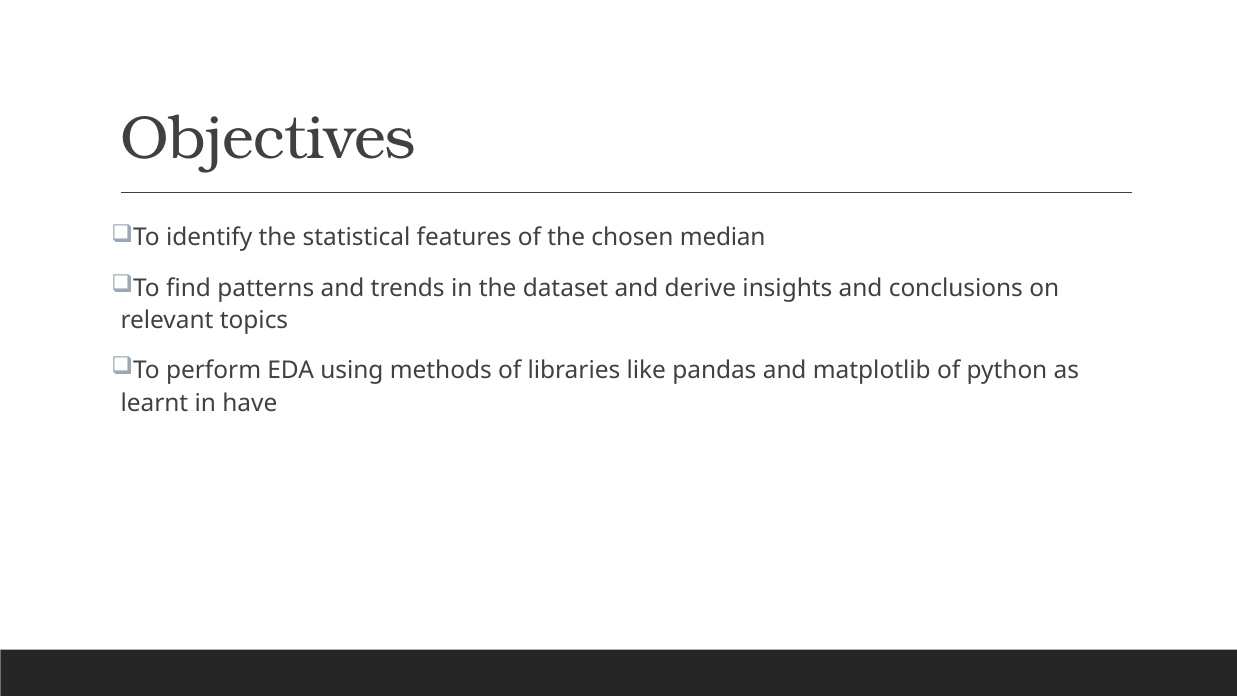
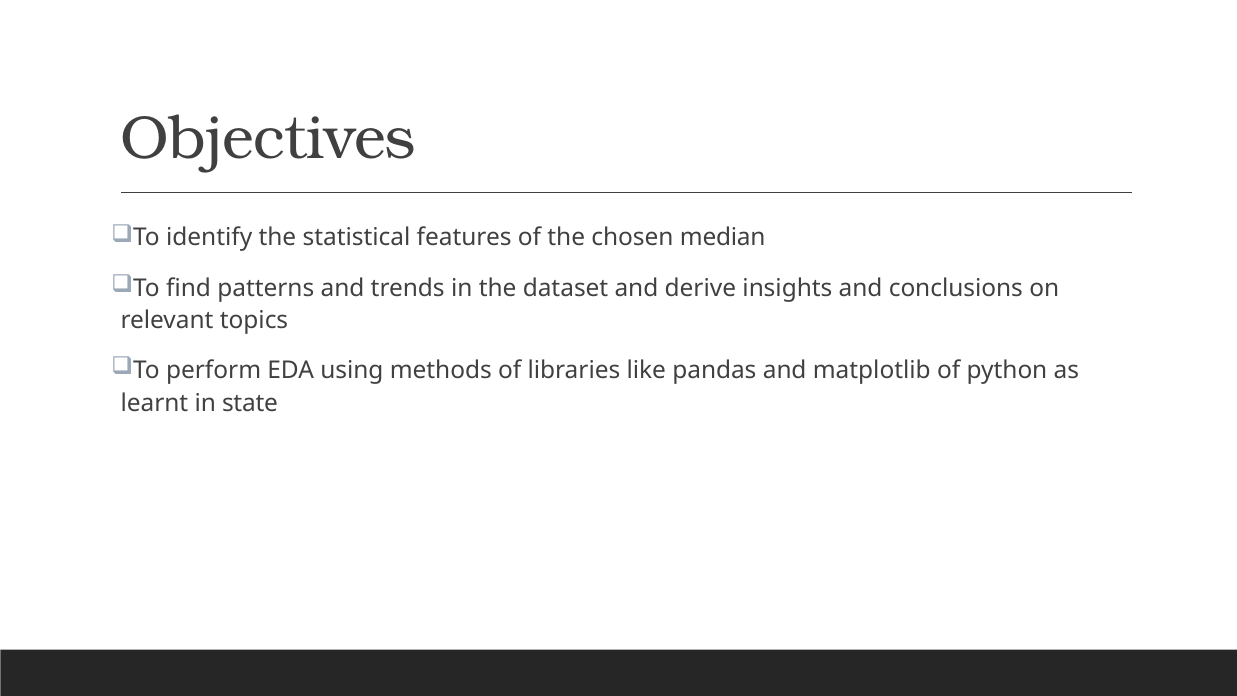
have: have -> state (250, 403)
